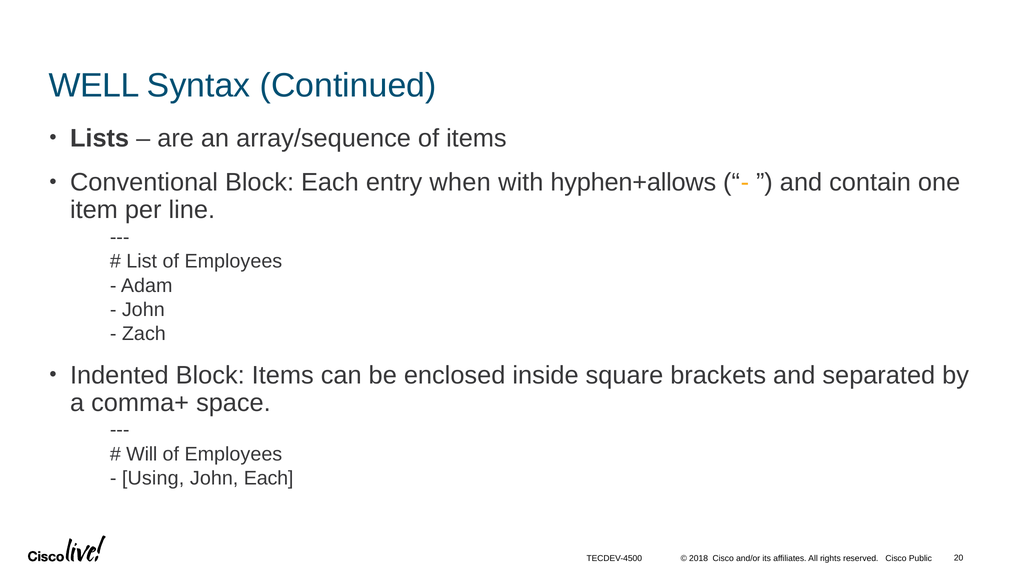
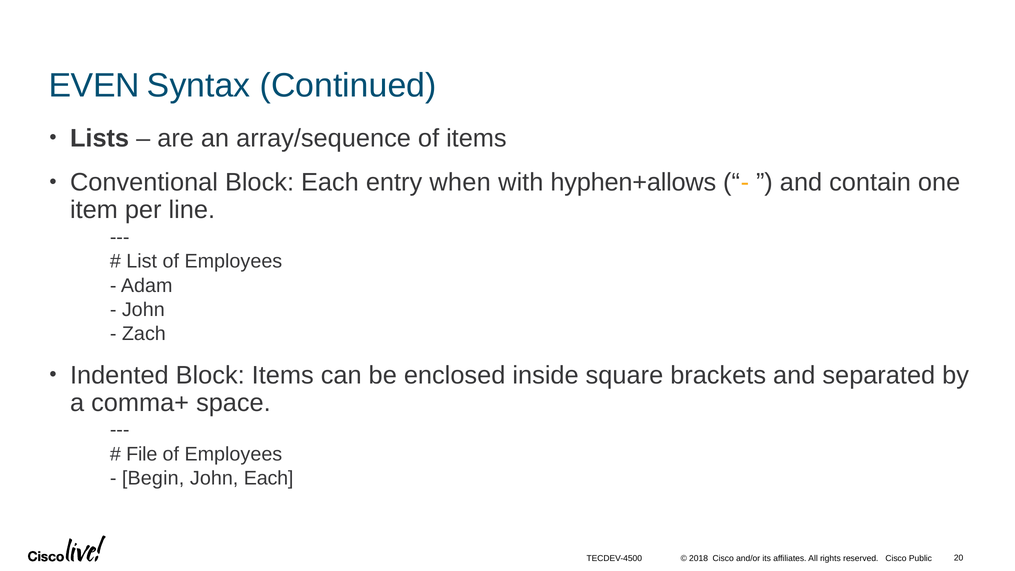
WELL: WELL -> EVEN (94, 86)
Will: Will -> File (142, 454)
Using: Using -> Begin (153, 478)
